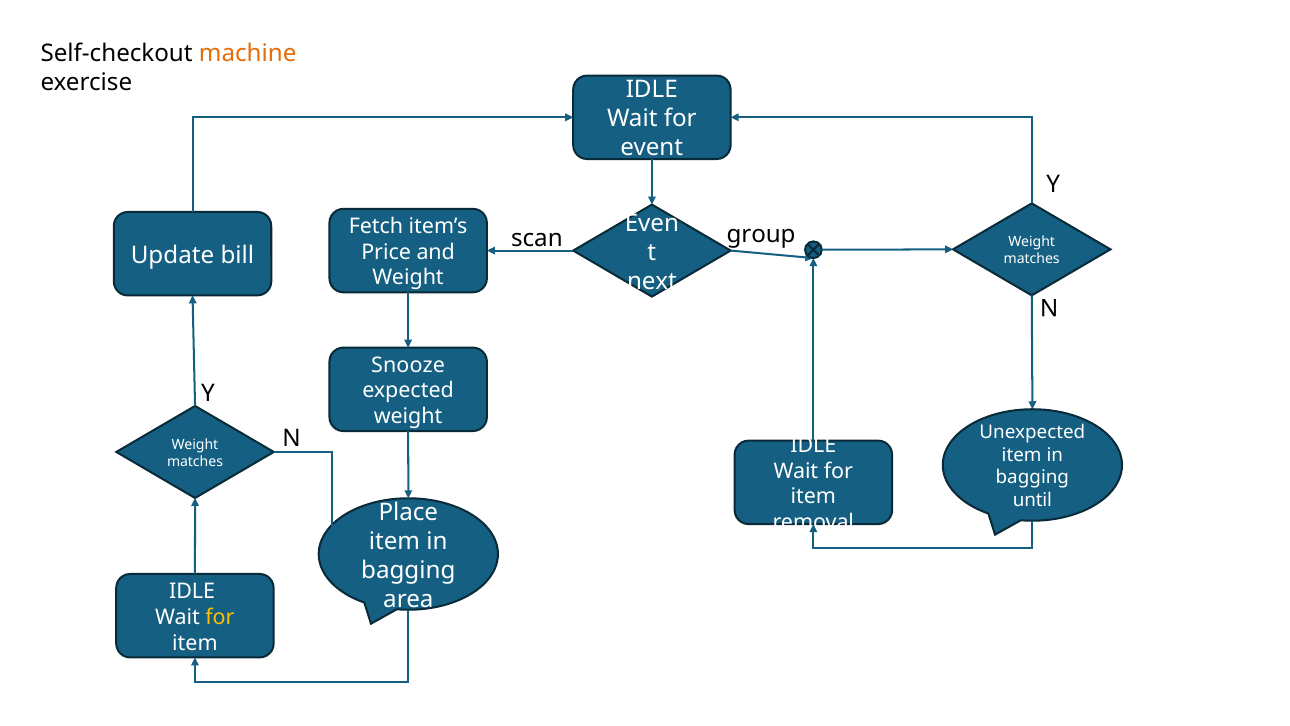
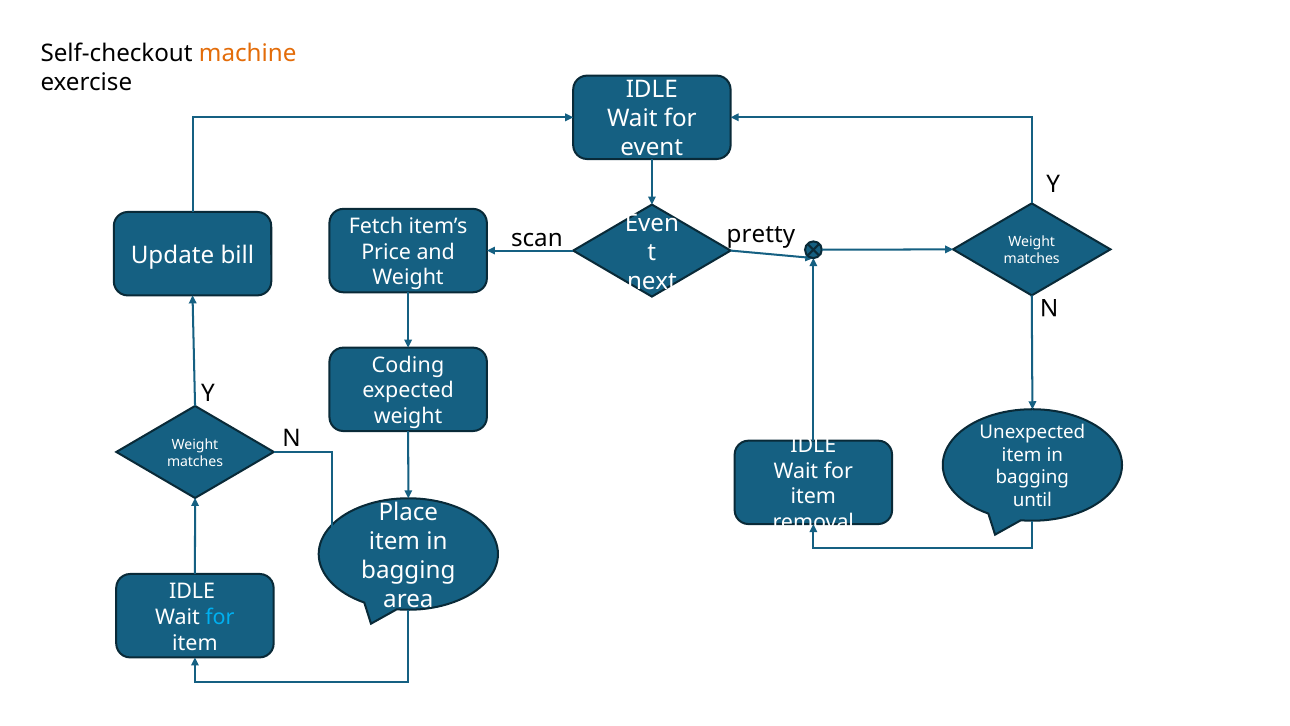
group: group -> pretty (761, 234)
Snooze: Snooze -> Coding (408, 365)
for colour: yellow -> light blue (220, 617)
